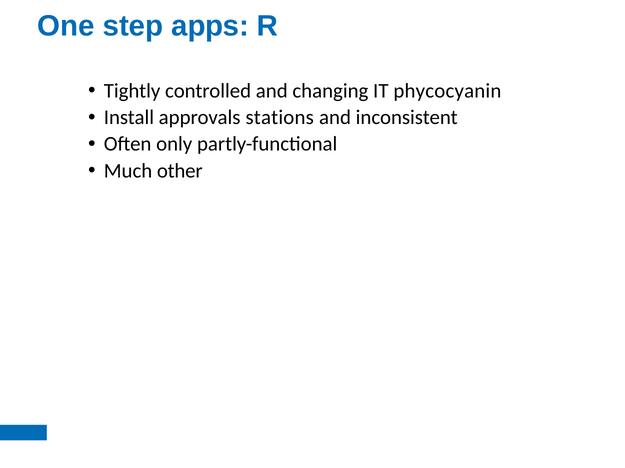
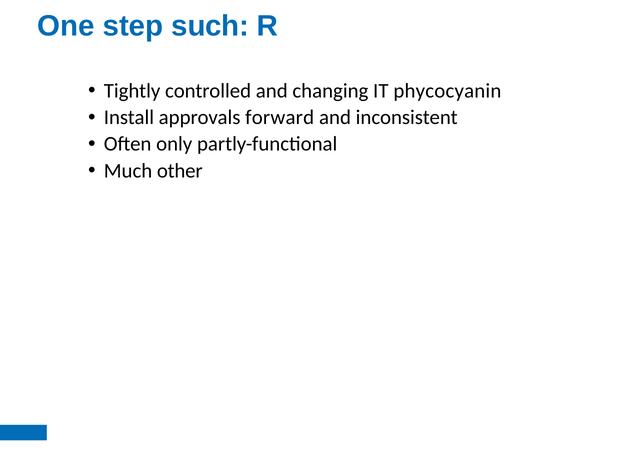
apps: apps -> such (210, 26)
stations: stations -> forward (280, 118)
